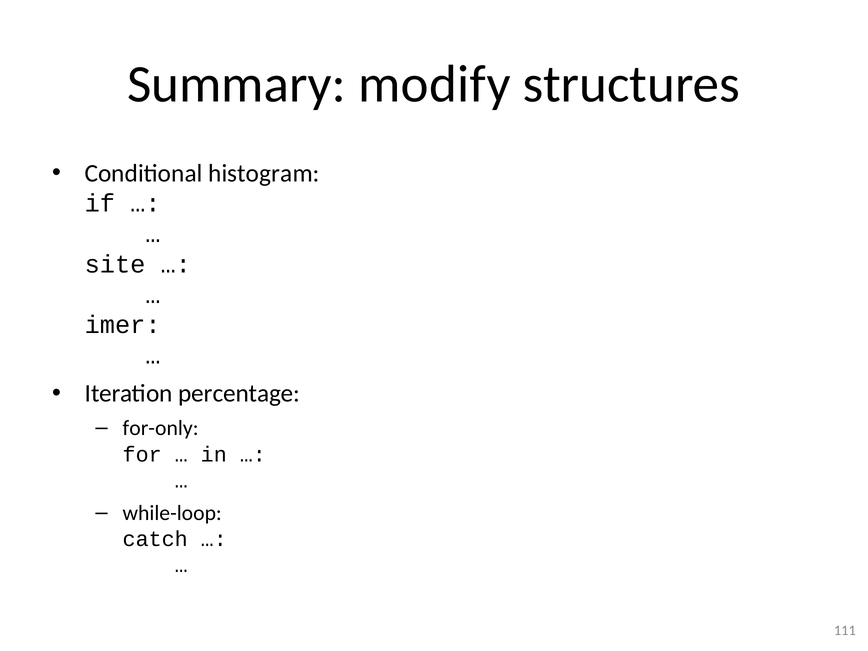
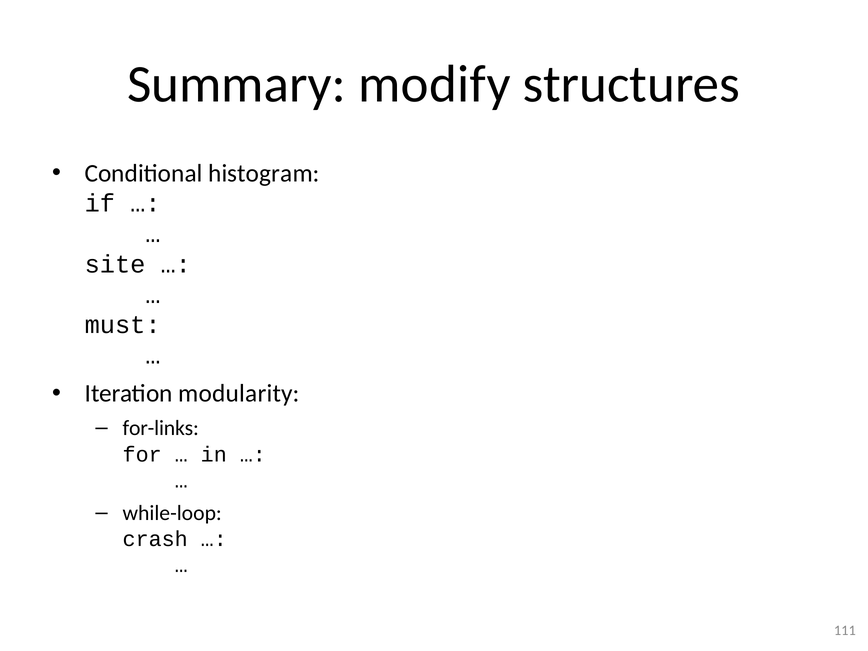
imer: imer -> must (123, 325)
percentage: percentage -> modularity (239, 394)
for-only: for-only -> for-links (161, 428)
catch: catch -> crash (155, 539)
